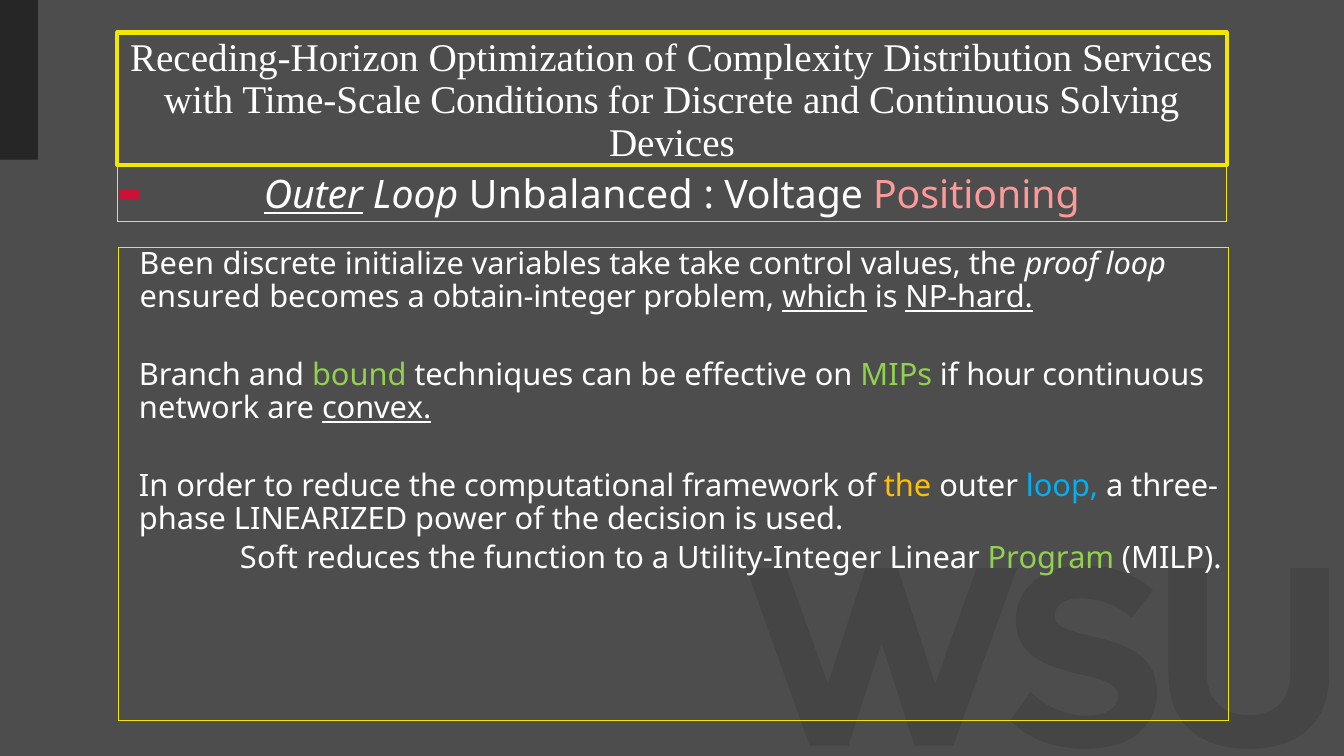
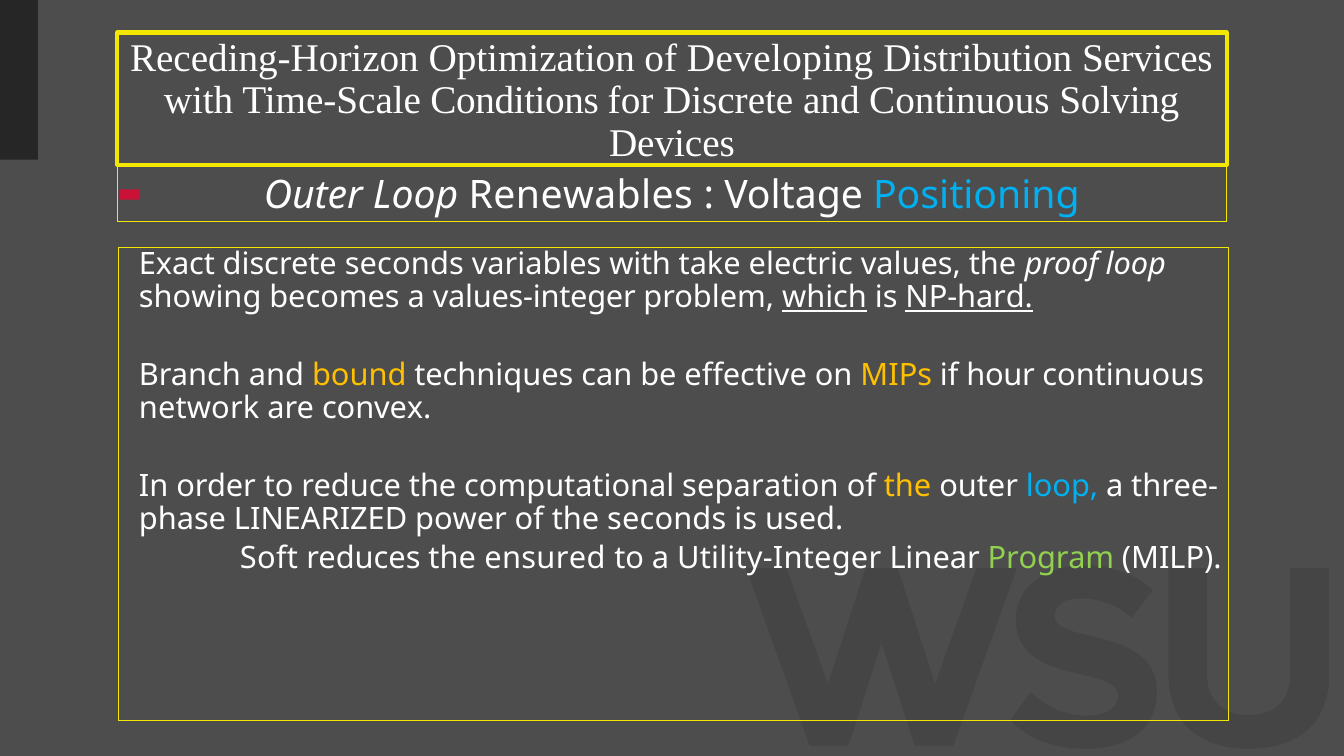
Complexity: Complexity -> Developing (780, 59)
Outer underline: present -> none (313, 196)
Unbalanced: Unbalanced -> Renewables (581, 196)
Positioning colour: pink -> light blue (976, 196)
Been: Been -> Exact (177, 264)
discrete initialize: initialize -> seconds (404, 264)
variables take: take -> with (640, 264)
control: control -> electric (801, 264)
ensured: ensured -> showing (200, 298)
obtain-integer: obtain-integer -> values-integer (534, 298)
bound colour: light green -> yellow (359, 375)
MIPs colour: light green -> yellow (896, 375)
convex underline: present -> none (377, 408)
framework: framework -> separation (760, 486)
the decision: decision -> seconds (667, 519)
function: function -> ensured (545, 558)
